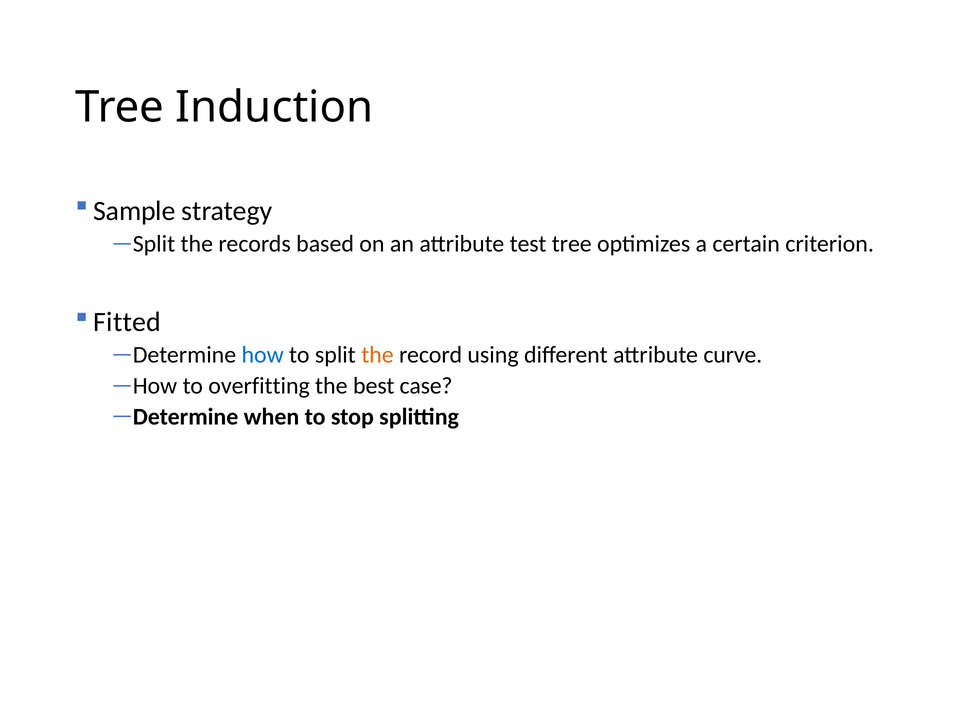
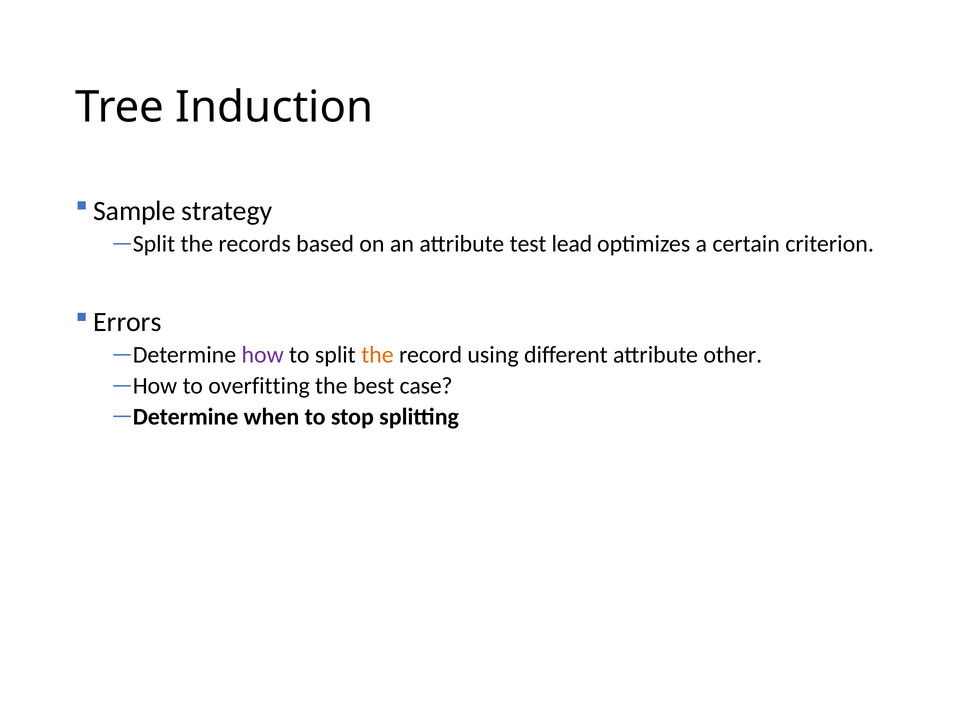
test tree: tree -> lead (572, 244)
Fitted: Fitted -> Errors (127, 322)
how colour: blue -> purple (263, 355)
curve: curve -> other (733, 355)
